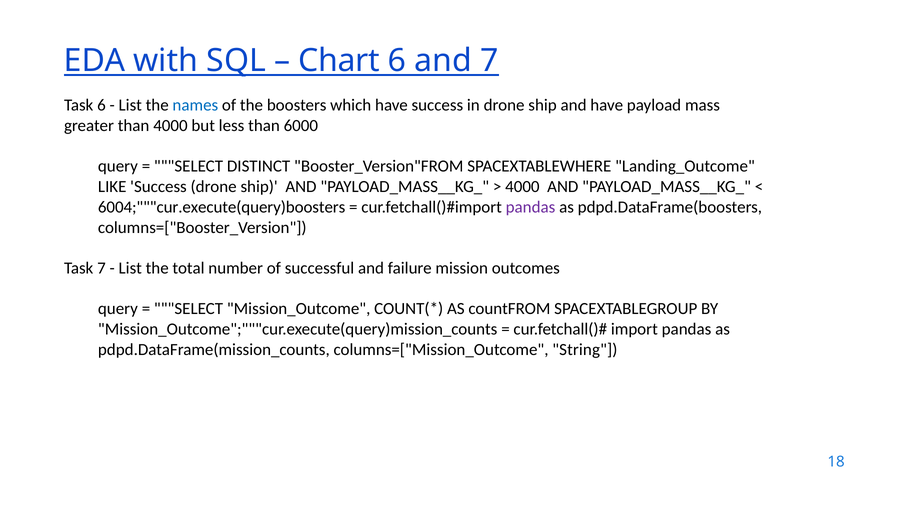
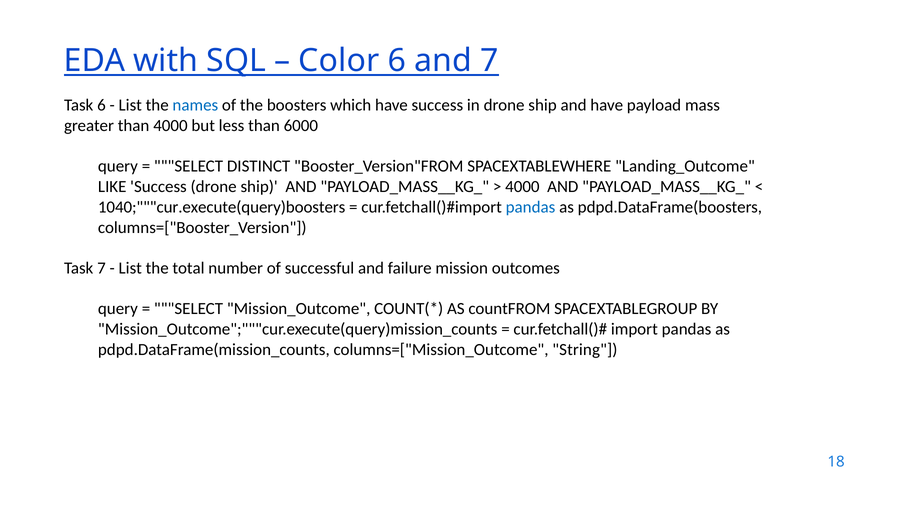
Chart: Chart -> Color (339, 61)
6004;"""cur.execute(query)boosters: 6004;"""cur.execute(query)boosters -> 1040;"""cur.execute(query)boosters (222, 207)
pandas colour: purple -> blue (530, 207)
